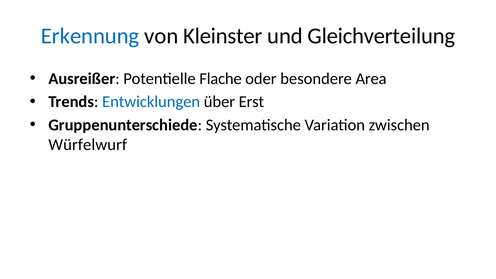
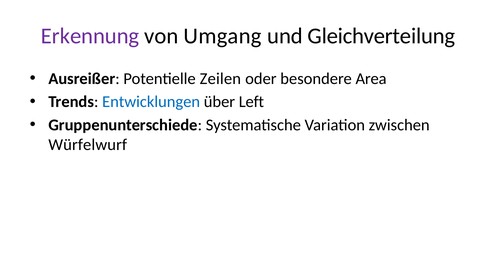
Erkennung colour: blue -> purple (90, 36)
Kleinster: Kleinster -> Umgang (223, 36)
Flache: Flache -> Zeilen (220, 79)
Erst: Erst -> Left (251, 102)
